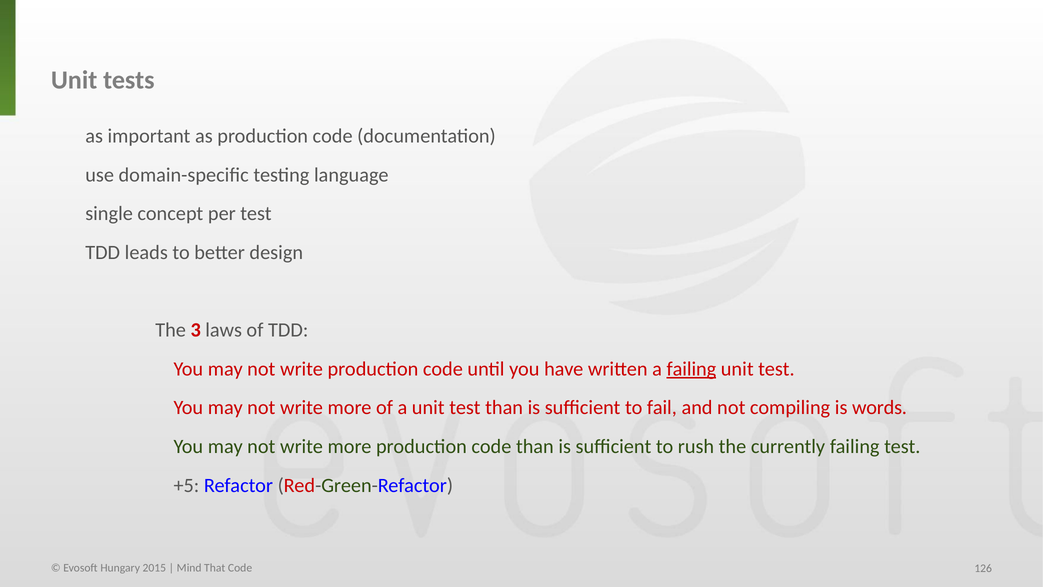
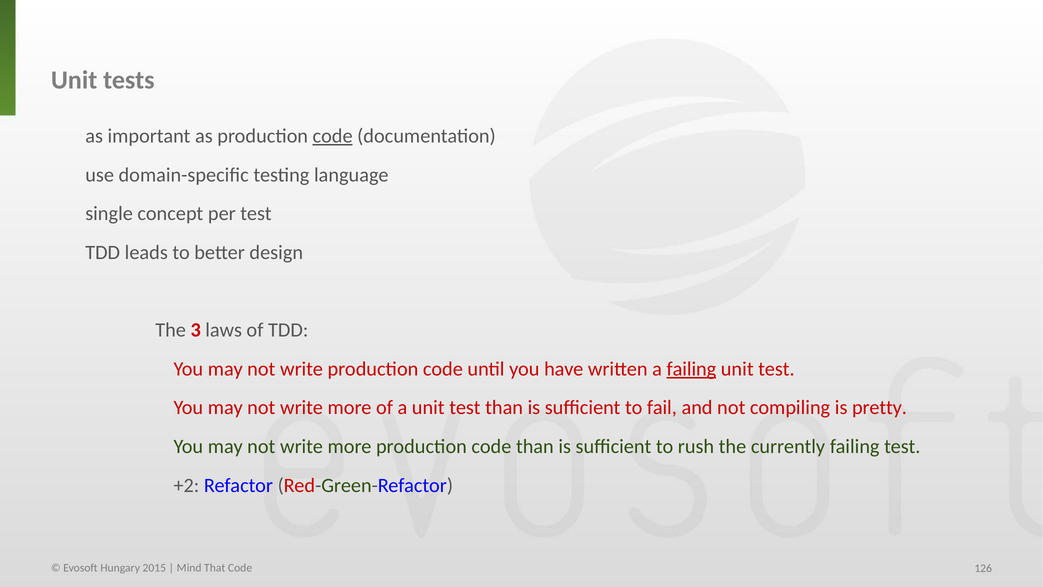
code underline: none -> present (333, 136)
words: words -> pretty (879, 408)
+5: +5 -> +2 (186, 485)
